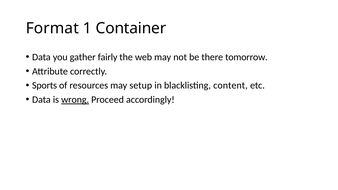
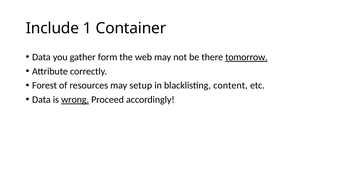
Format: Format -> Include (52, 28)
fairly: fairly -> form (108, 57)
tomorrow underline: none -> present (246, 57)
Sports: Sports -> Forest (45, 85)
